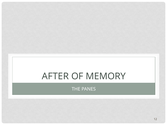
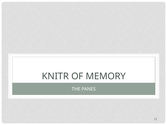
AFTER: AFTER -> KNITR (55, 76)
